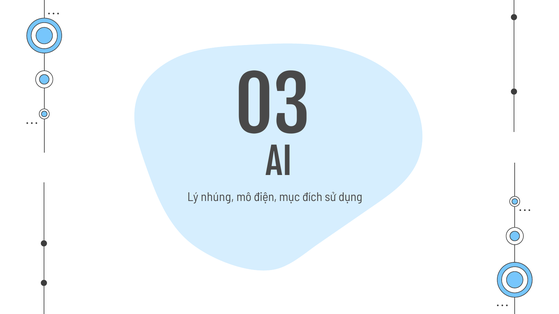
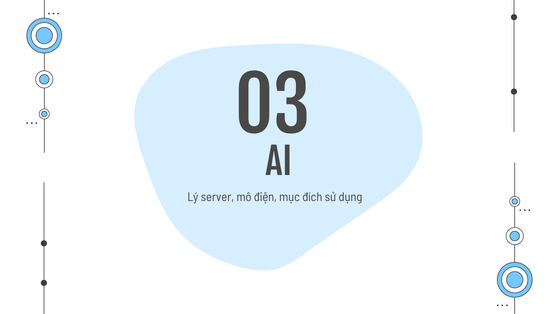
nhúng: nhúng -> server (217, 197)
